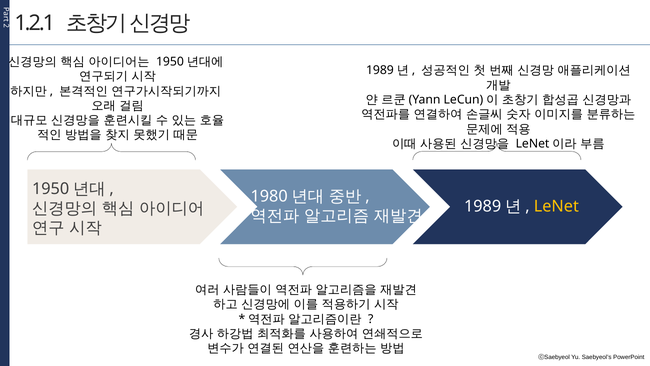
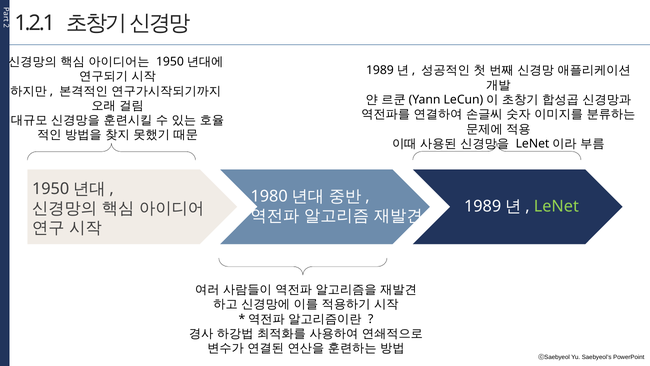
LeNet colour: yellow -> light green (556, 206)
